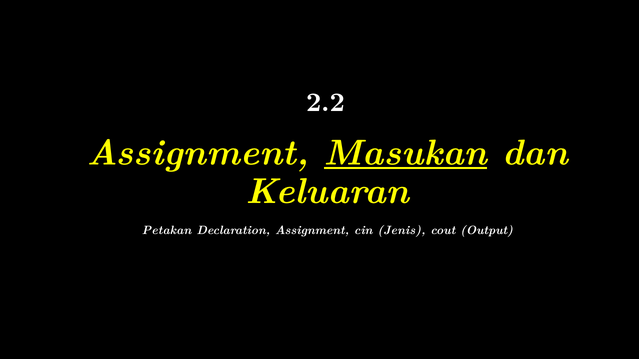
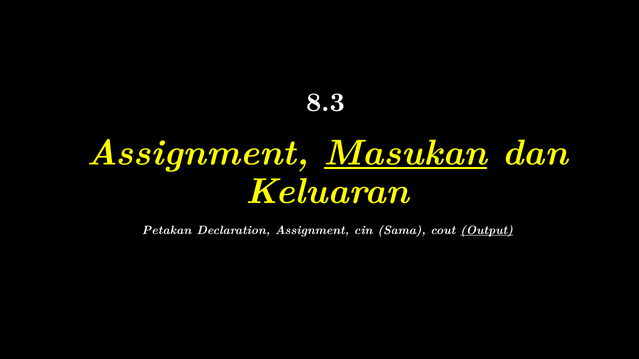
2.2: 2.2 -> 8.3 (326, 102)
Jenis: Jenis -> Sama (402, 230)
Output underline: none -> present (487, 230)
